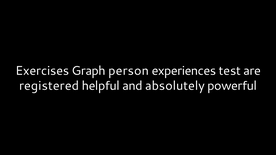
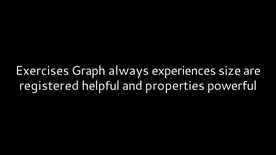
person: person -> always (129, 71)
test: test -> size (230, 71)
absolutely: absolutely -> properties (175, 86)
